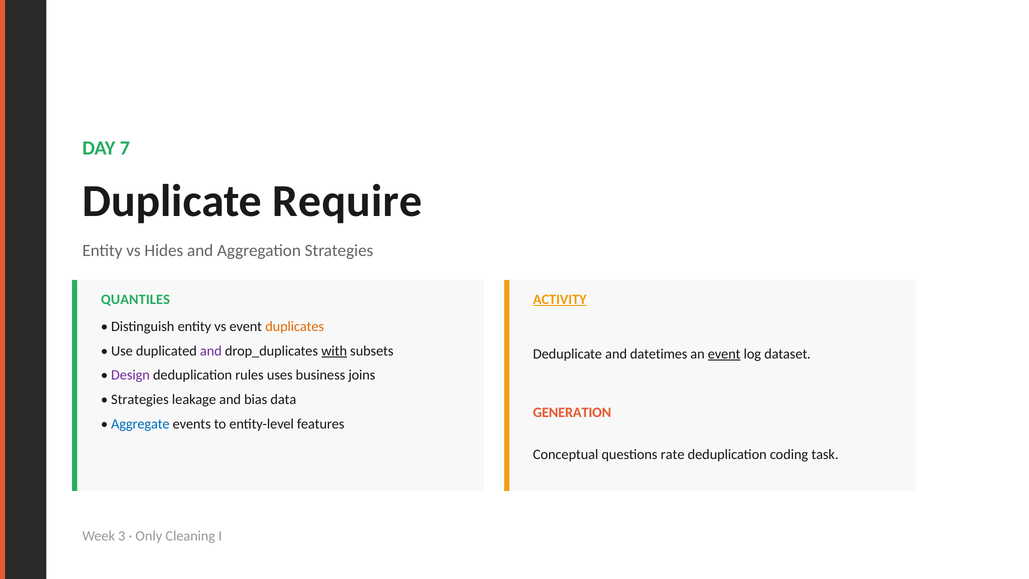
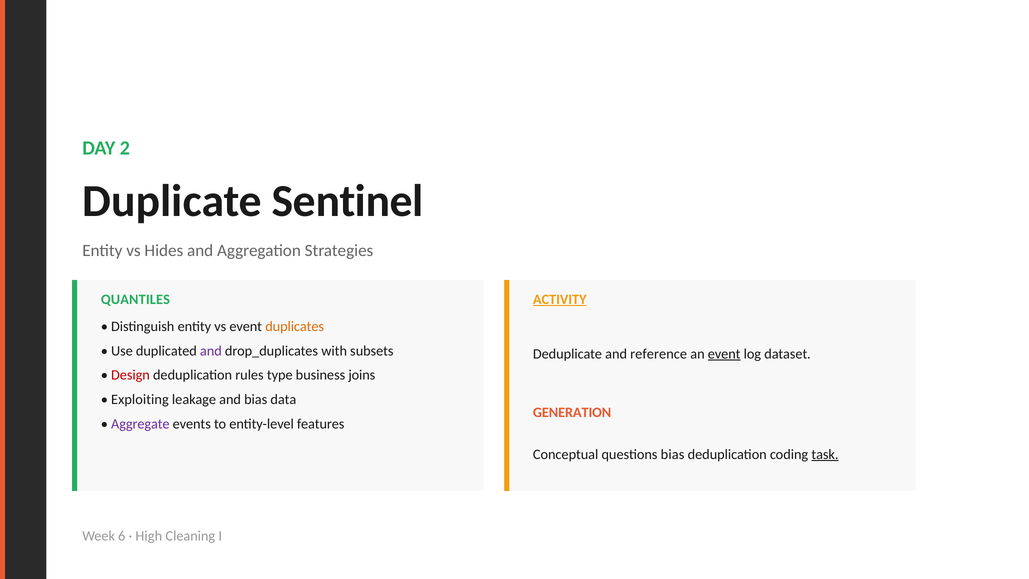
7: 7 -> 2 (125, 148)
Require: Require -> Sentinel (348, 201)
with underline: present -> none (334, 351)
datetimes: datetimes -> reference (659, 354)
Design colour: purple -> red (130, 375)
uses: uses -> type (280, 375)
Strategies: Strategies -> Exploiting (140, 399)
Aggregate colour: blue -> purple (140, 424)
questions rate: rate -> bias (673, 454)
task underline: none -> present (825, 454)
3: 3 -> 6 (122, 536)
Only: Only -> High (149, 536)
